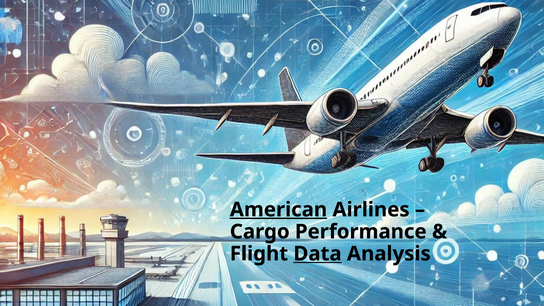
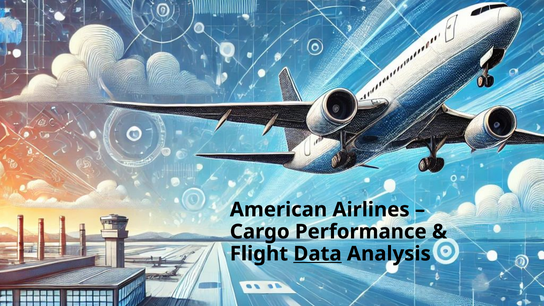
American underline: present -> none (278, 210)
